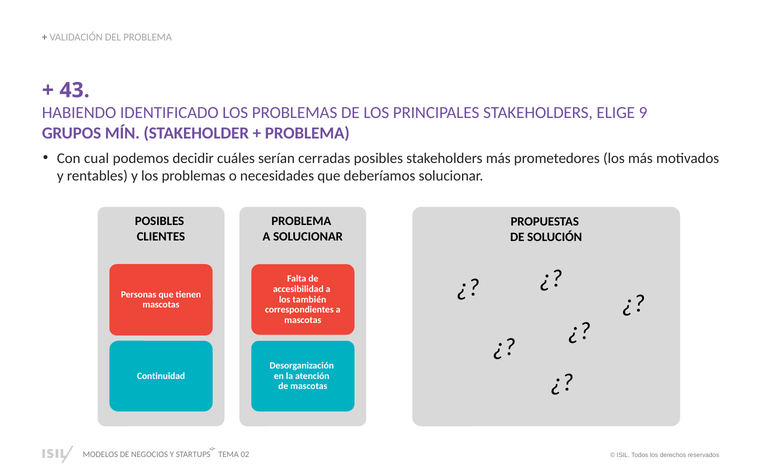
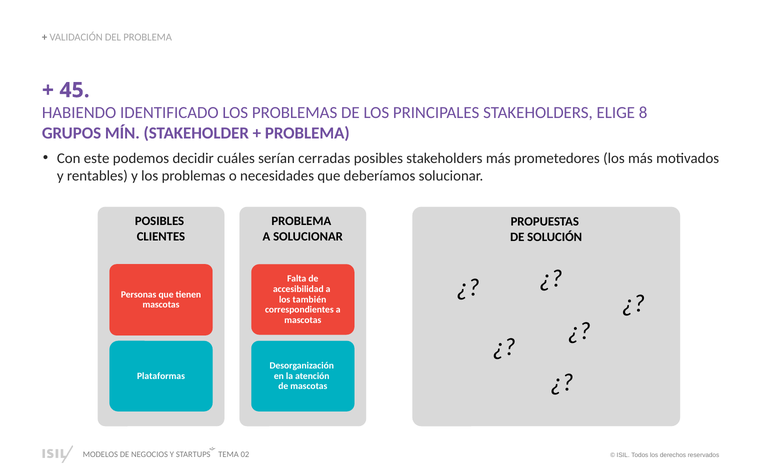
43: 43 -> 45 (75, 90)
9: 9 -> 8 (643, 113)
cual: cual -> este (97, 158)
Continuidad: Continuidad -> Plataformas (161, 376)
